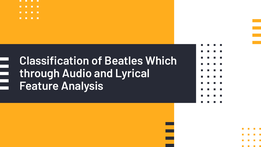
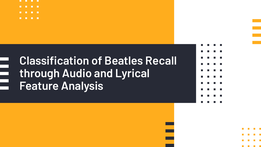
Which: Which -> Recall (161, 61)
